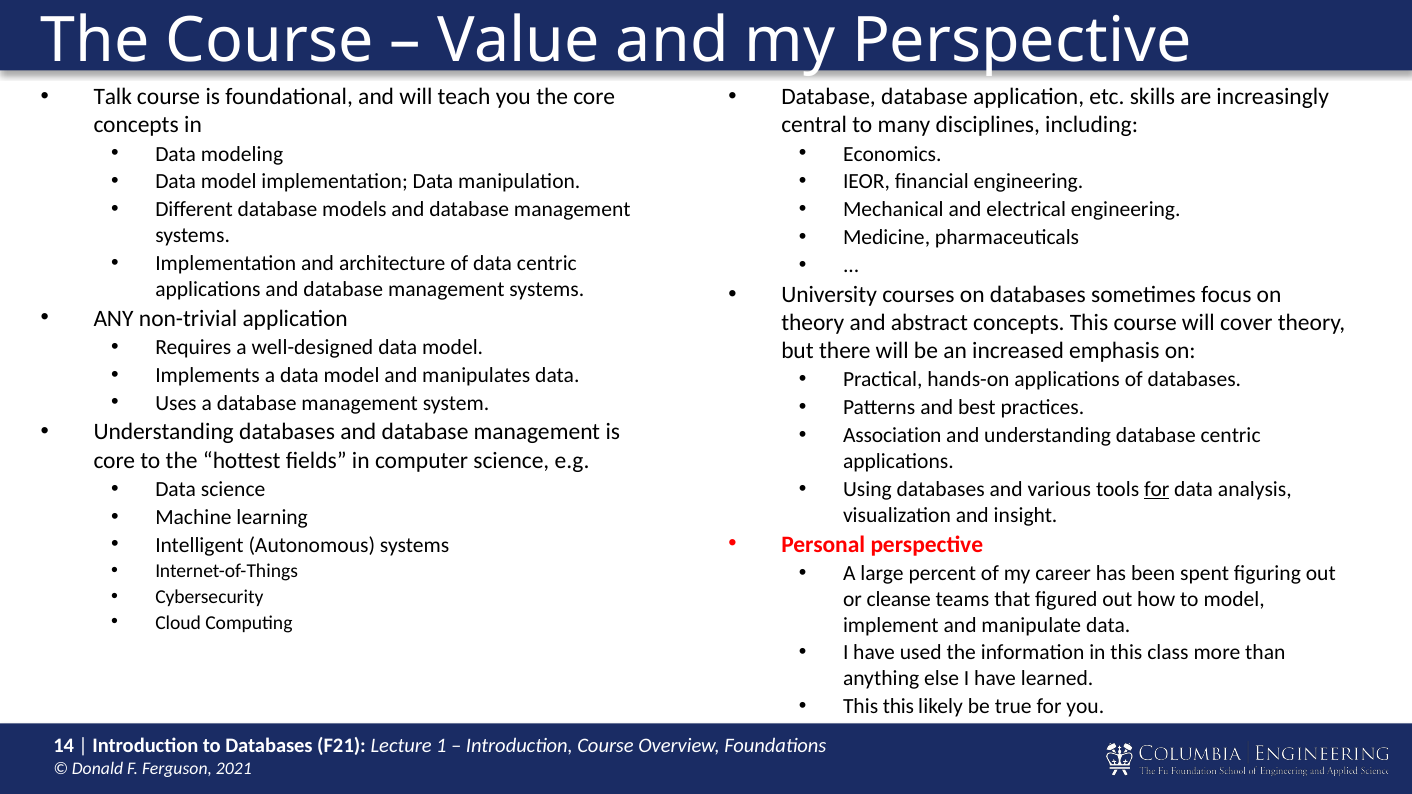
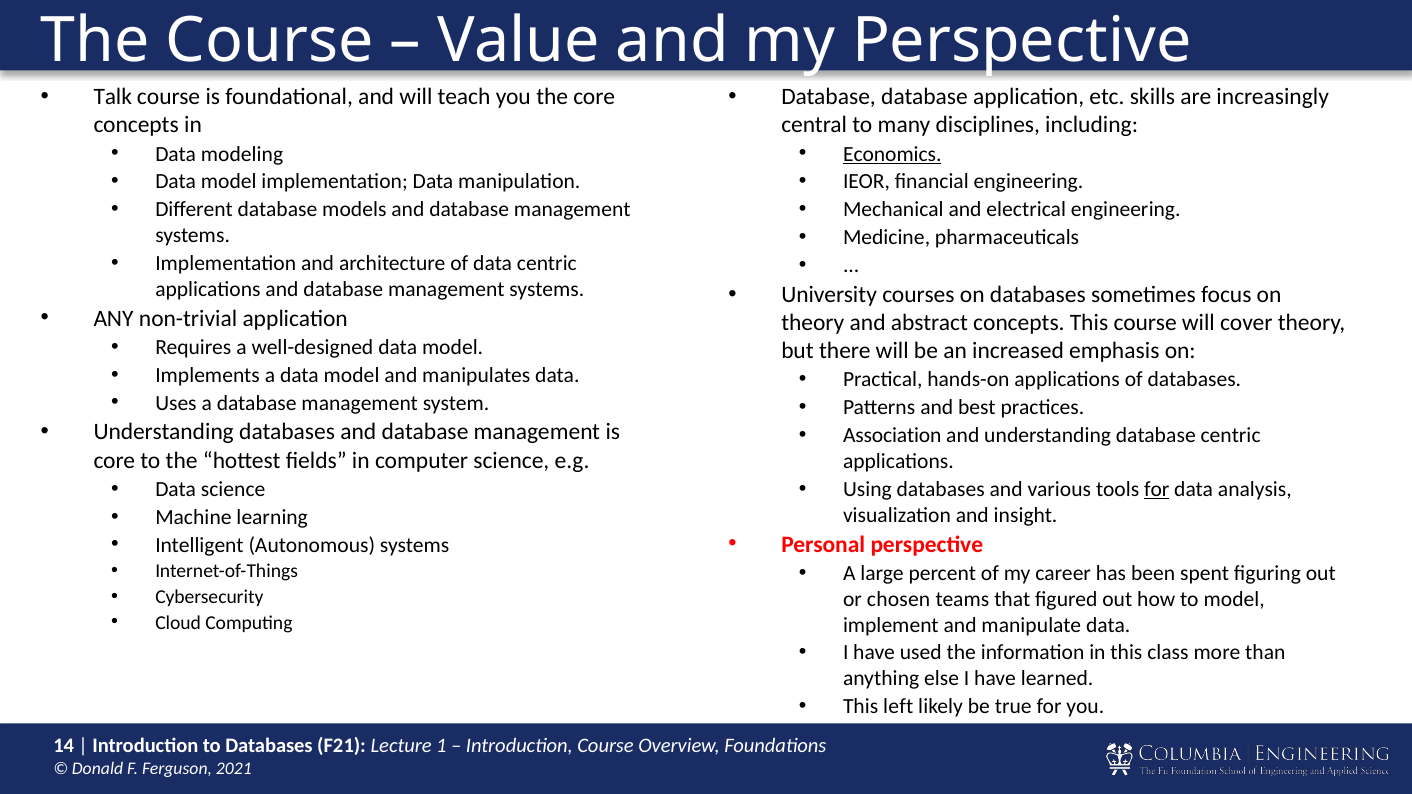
Economics underline: none -> present (892, 154)
cleanse: cleanse -> chosen (899, 599)
This this: this -> left (898, 707)
